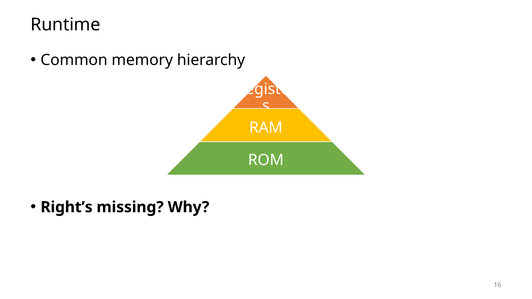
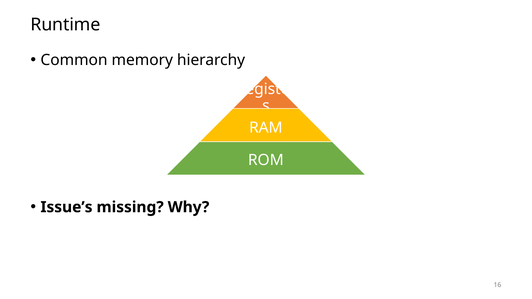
Right’s: Right’s -> Issue’s (66, 207)
